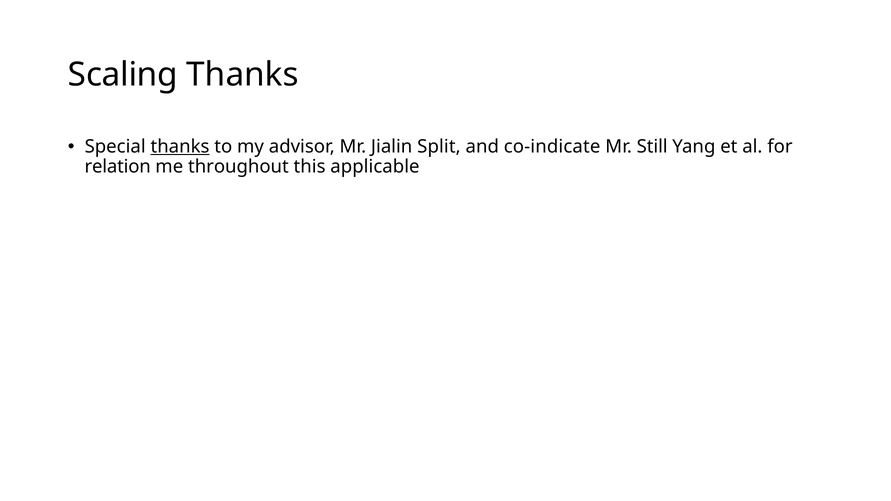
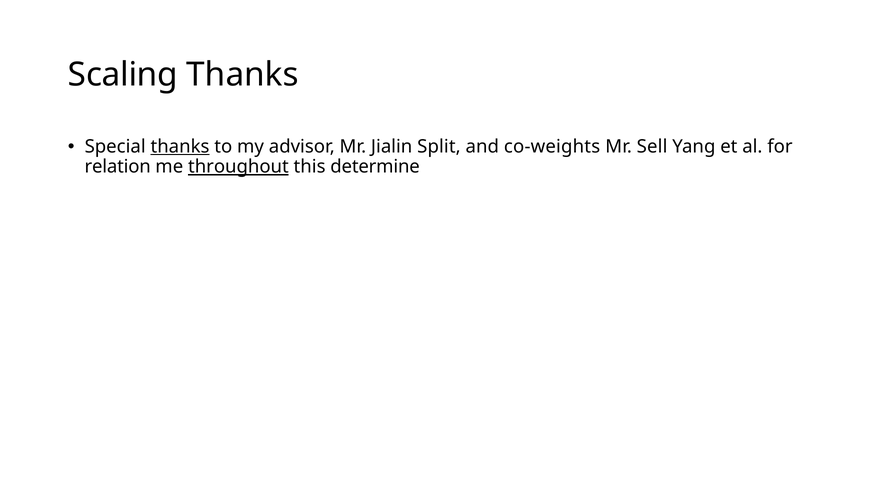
co-indicate: co-indicate -> co-weights (552, 147)
Still: Still -> Sell (652, 147)
throughout underline: none -> present (238, 167)
applicable: applicable -> determine (375, 167)
